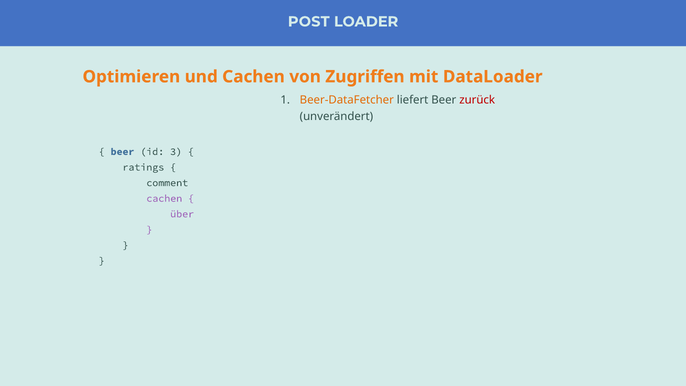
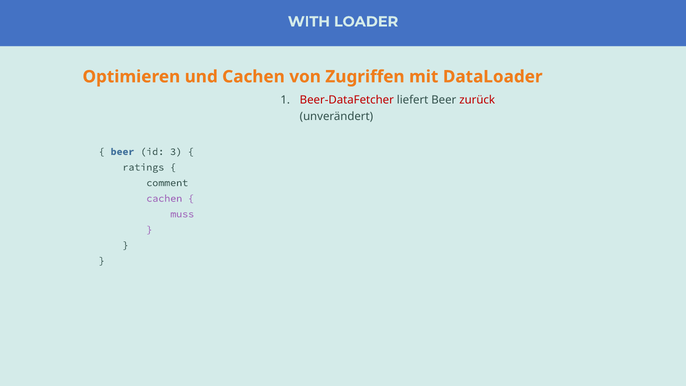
POST: POST -> WITH (309, 22)
Beer-DataFetcher colour: orange -> red (347, 100)
über: über -> muss (182, 214)
